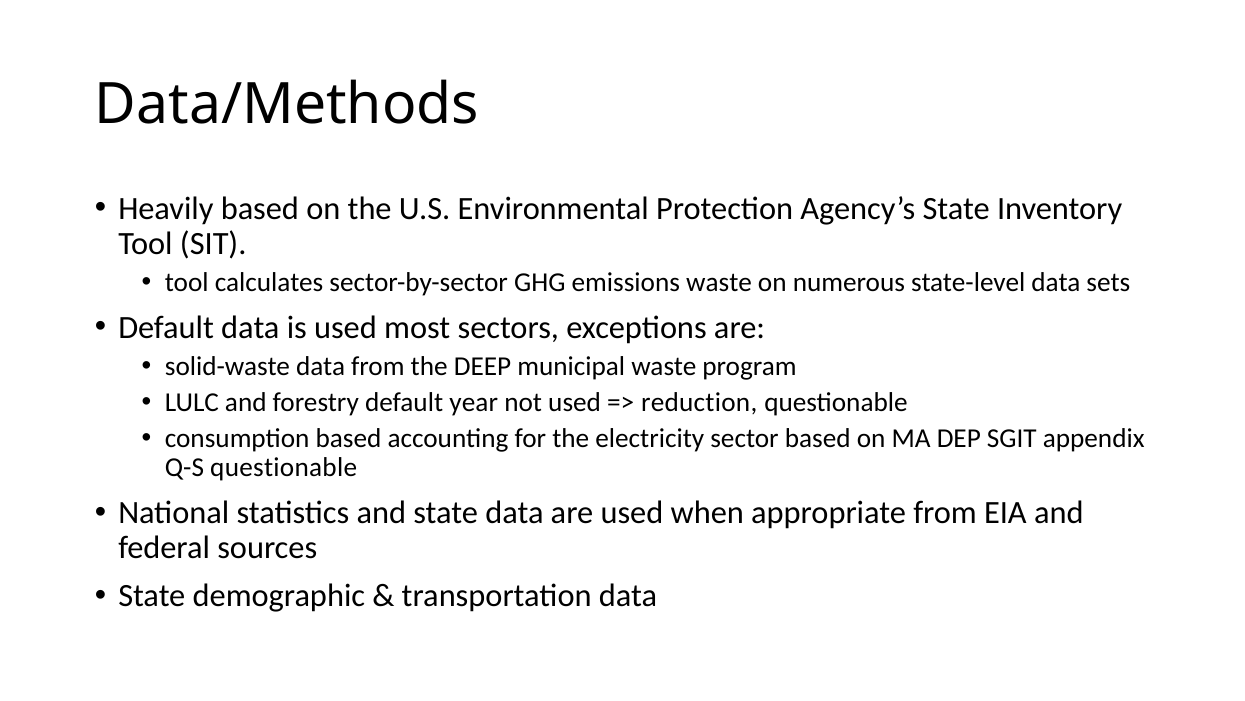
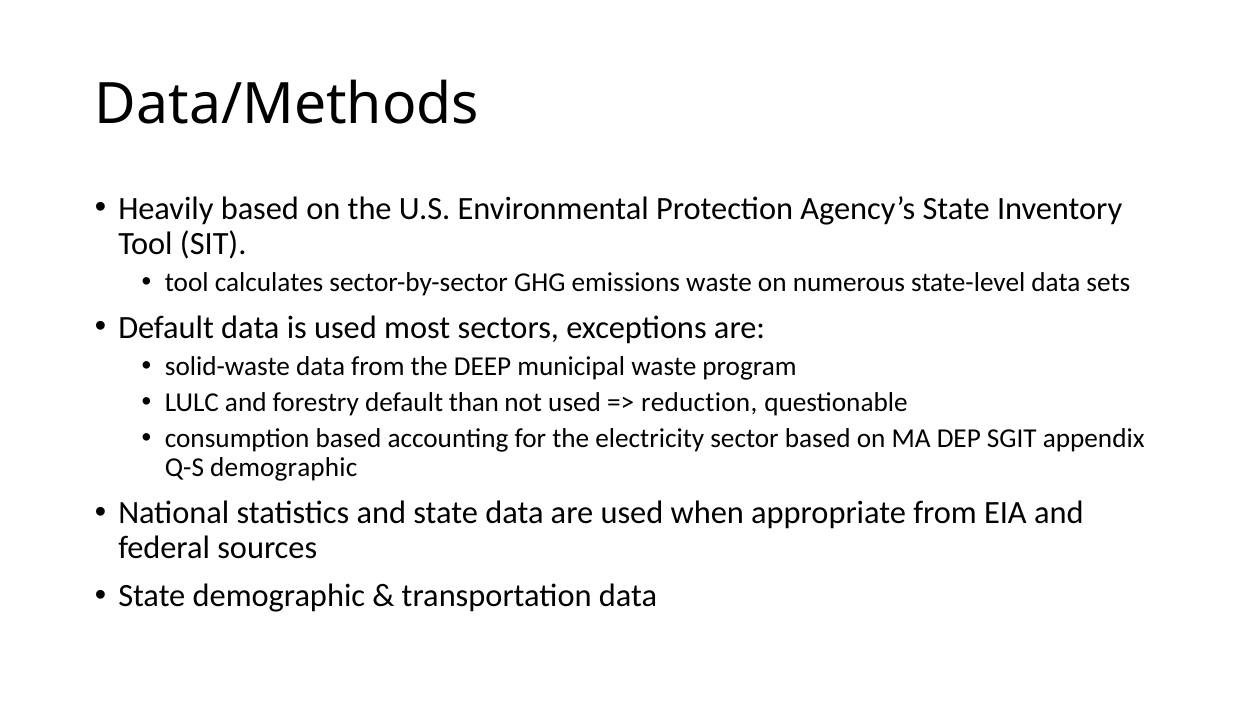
year: year -> than (474, 402)
Q-S questionable: questionable -> demographic (284, 467)
